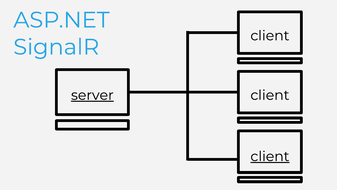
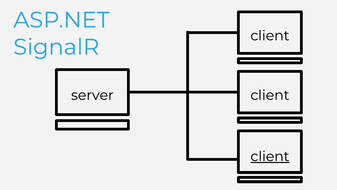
server underline: present -> none (92, 95)
